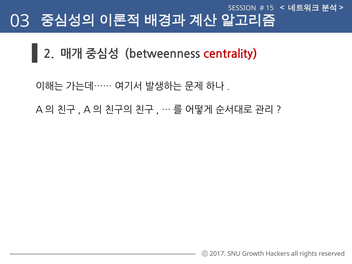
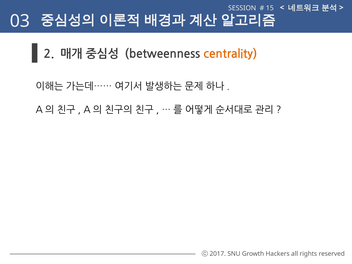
centrality colour: red -> orange (230, 54)
